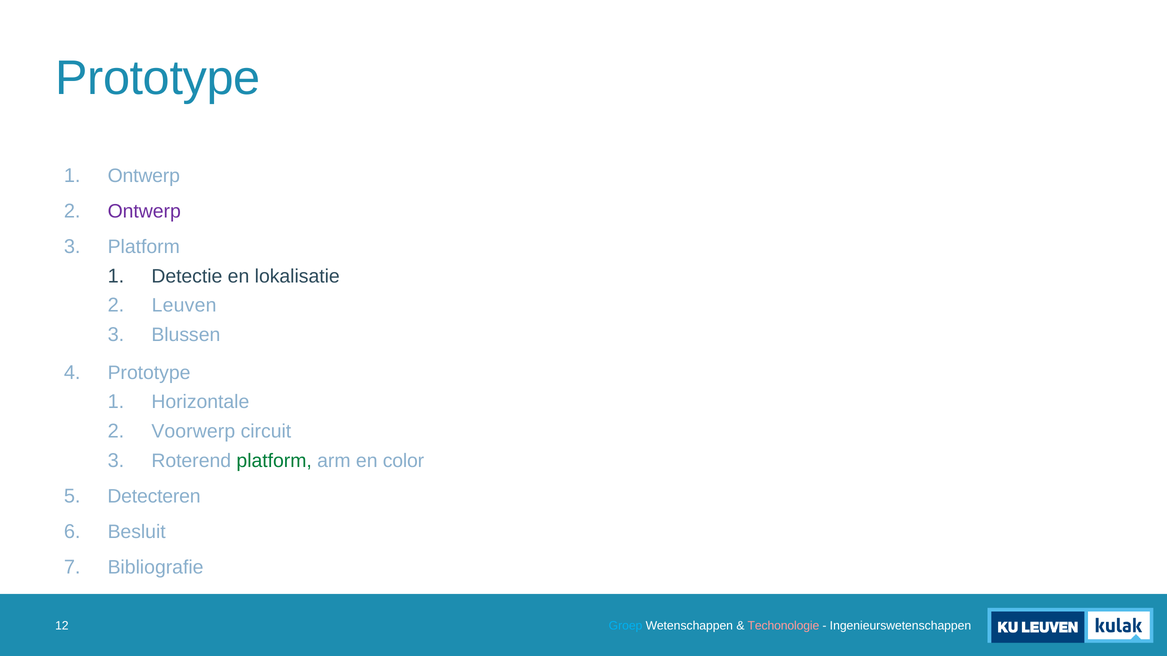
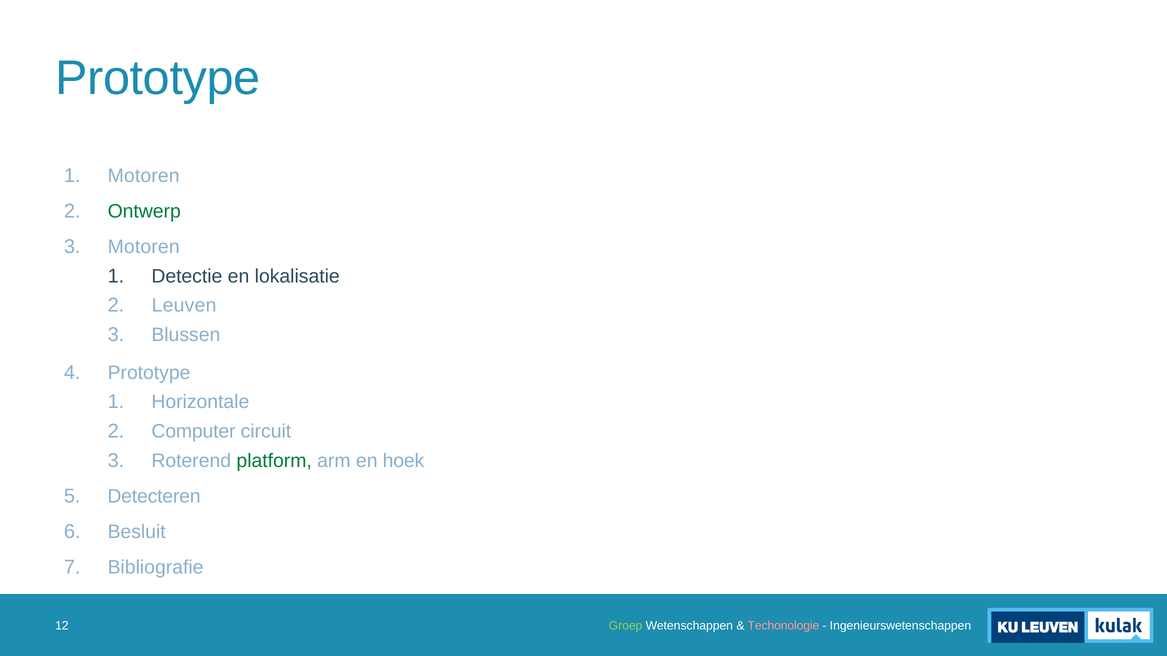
Ontwerp: Ontwerp -> Motoren (144, 176)
Ontwerp colour: purple -> green (144, 211)
Platform: Platform -> Motoren (144, 247)
Voorwerp: Voorwerp -> Computer (193, 432)
color: color -> hoek (403, 461)
Groep colour: light blue -> light green (626, 626)
